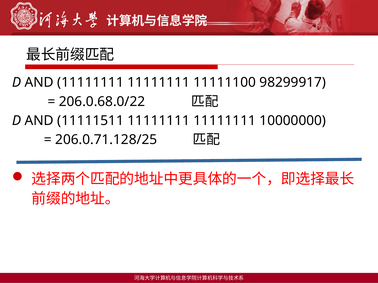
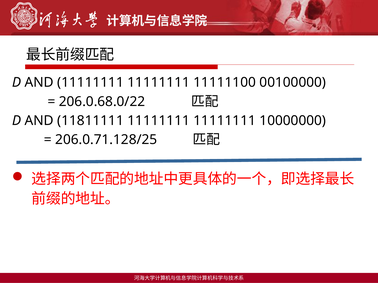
98299917: 98299917 -> 00100000 (293, 83)
11111511: 11111511 -> 11811111 (91, 121)
